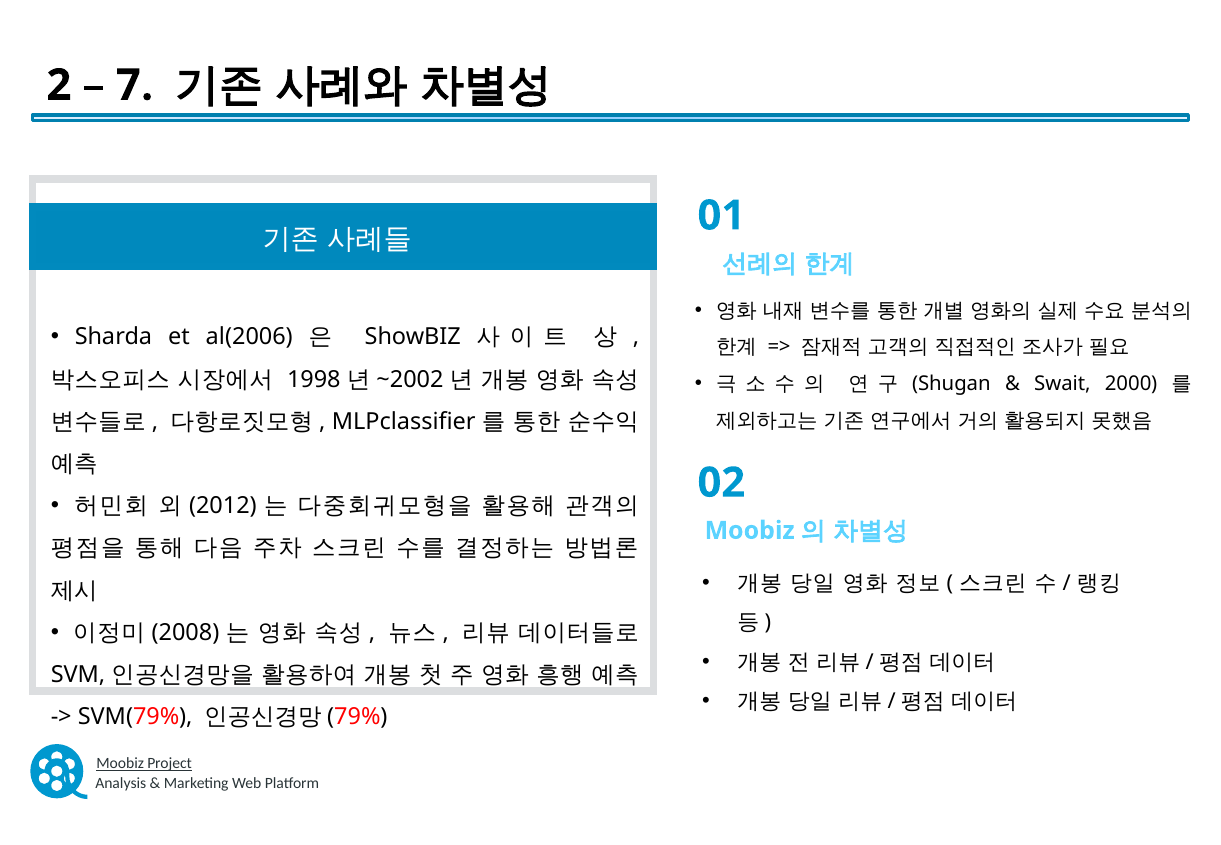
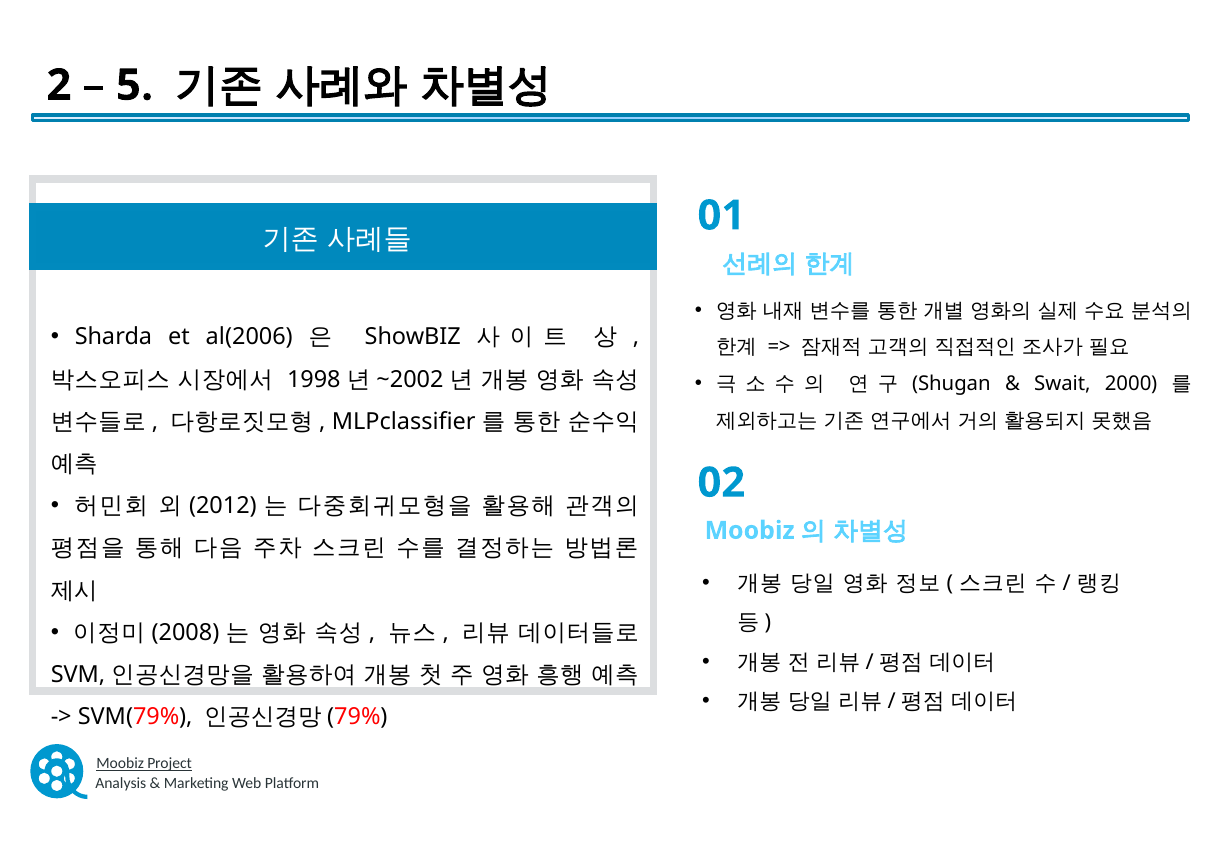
7: 7 -> 5 (135, 85)
